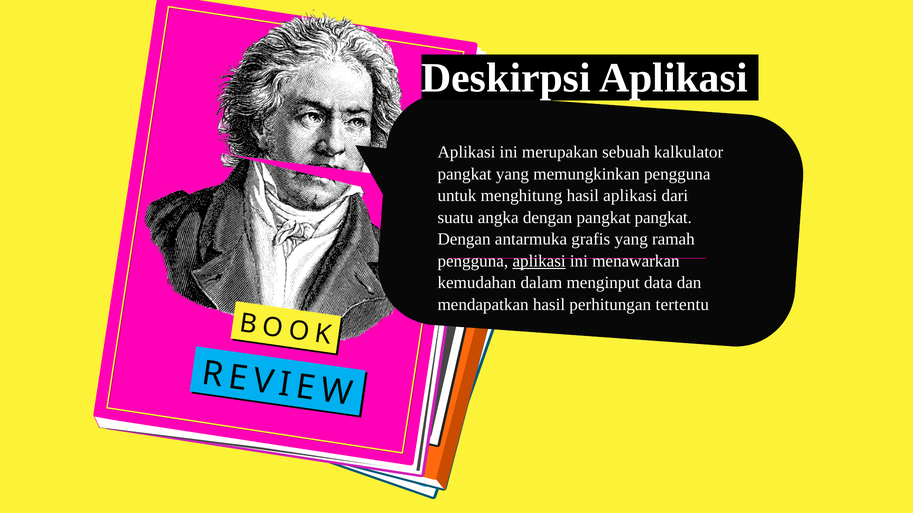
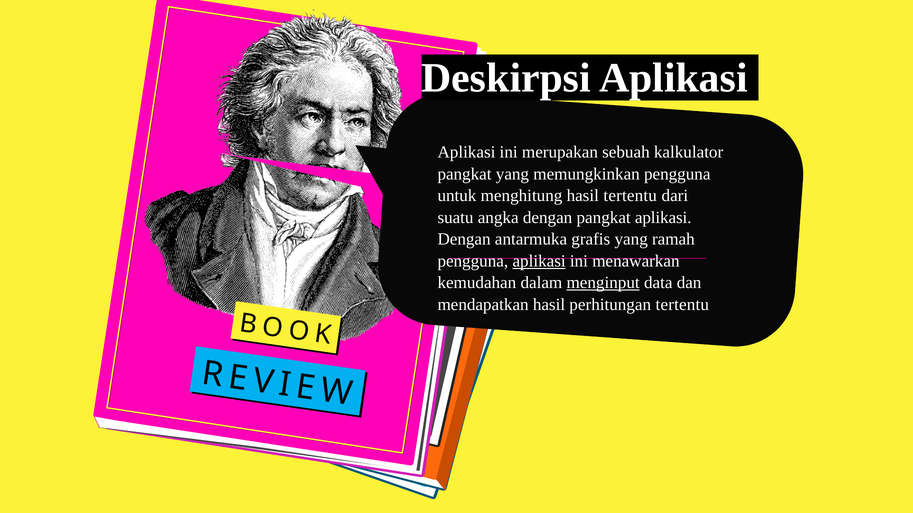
hasil aplikasi: aplikasi -> tertentu (630, 196)
pangkat pangkat: pangkat -> aplikasi (663, 218)
menginput underline: none -> present (603, 283)
